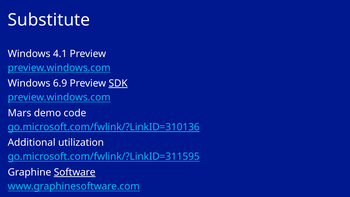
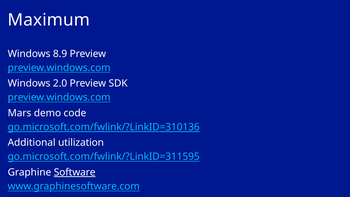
Substitute: Substitute -> Maximum (49, 20)
4.1: 4.1 -> 8.9 (60, 54)
6.9: 6.9 -> 2.0 (60, 83)
SDK underline: present -> none (118, 83)
